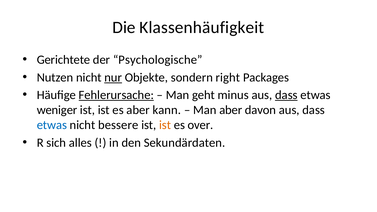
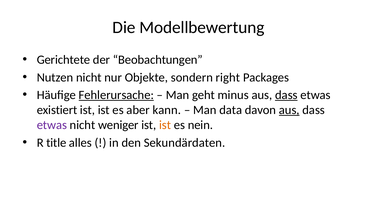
Klassenhäufigkeit: Klassenhäufigkeit -> Modellbewertung (202, 27)
Psychologische: Psychologische -> Beobachtungen (158, 60)
nur underline: present -> none (113, 77)
weniger: weniger -> existiert (57, 110)
Man aber: aber -> data (231, 110)
aus underline: none -> present (289, 110)
etwas colour: blue -> purple (52, 125)
bessere: bessere -> weniger (118, 125)
over: over -> nein (200, 125)
sich: sich -> title (56, 143)
